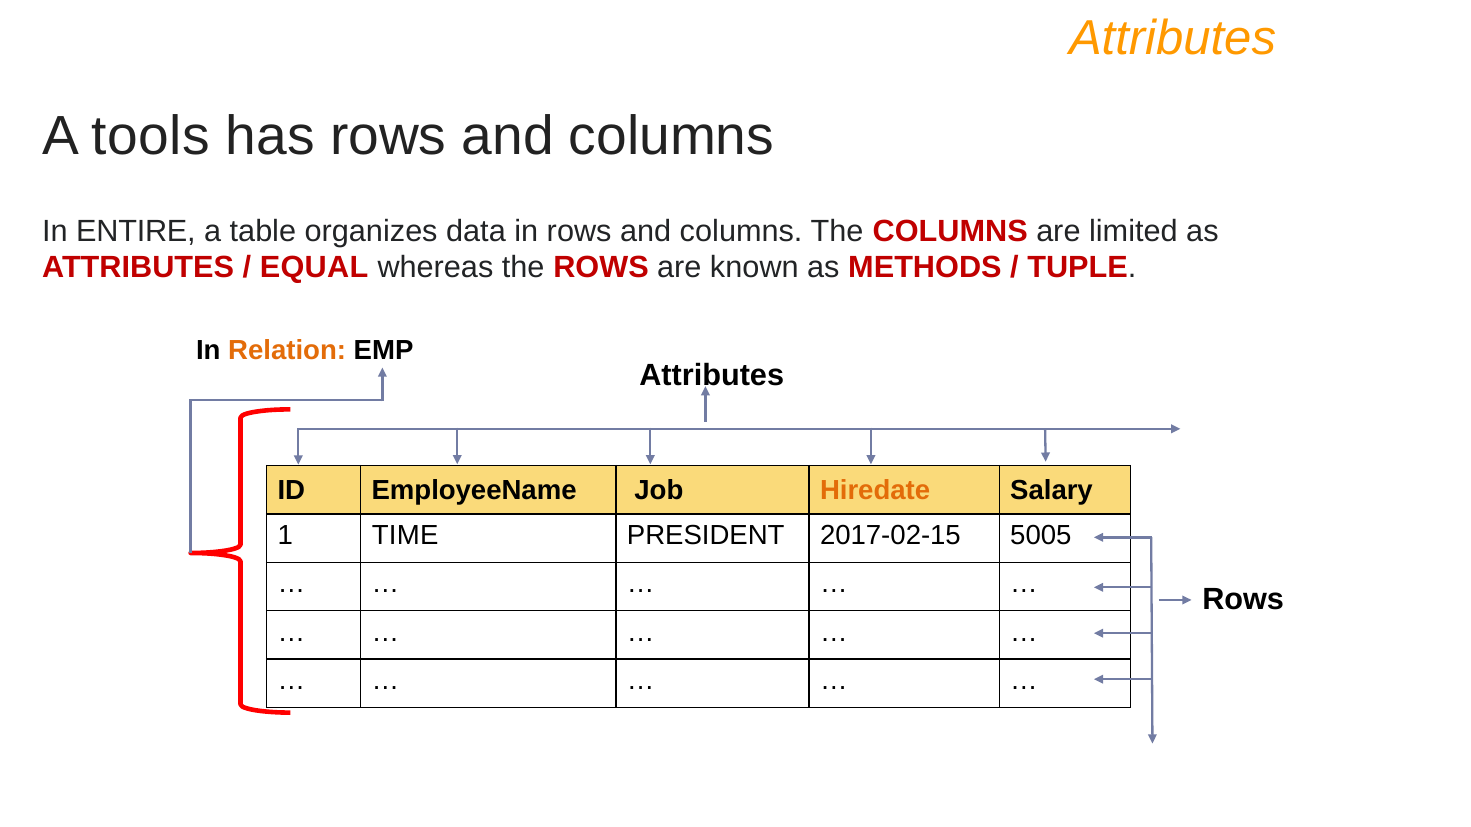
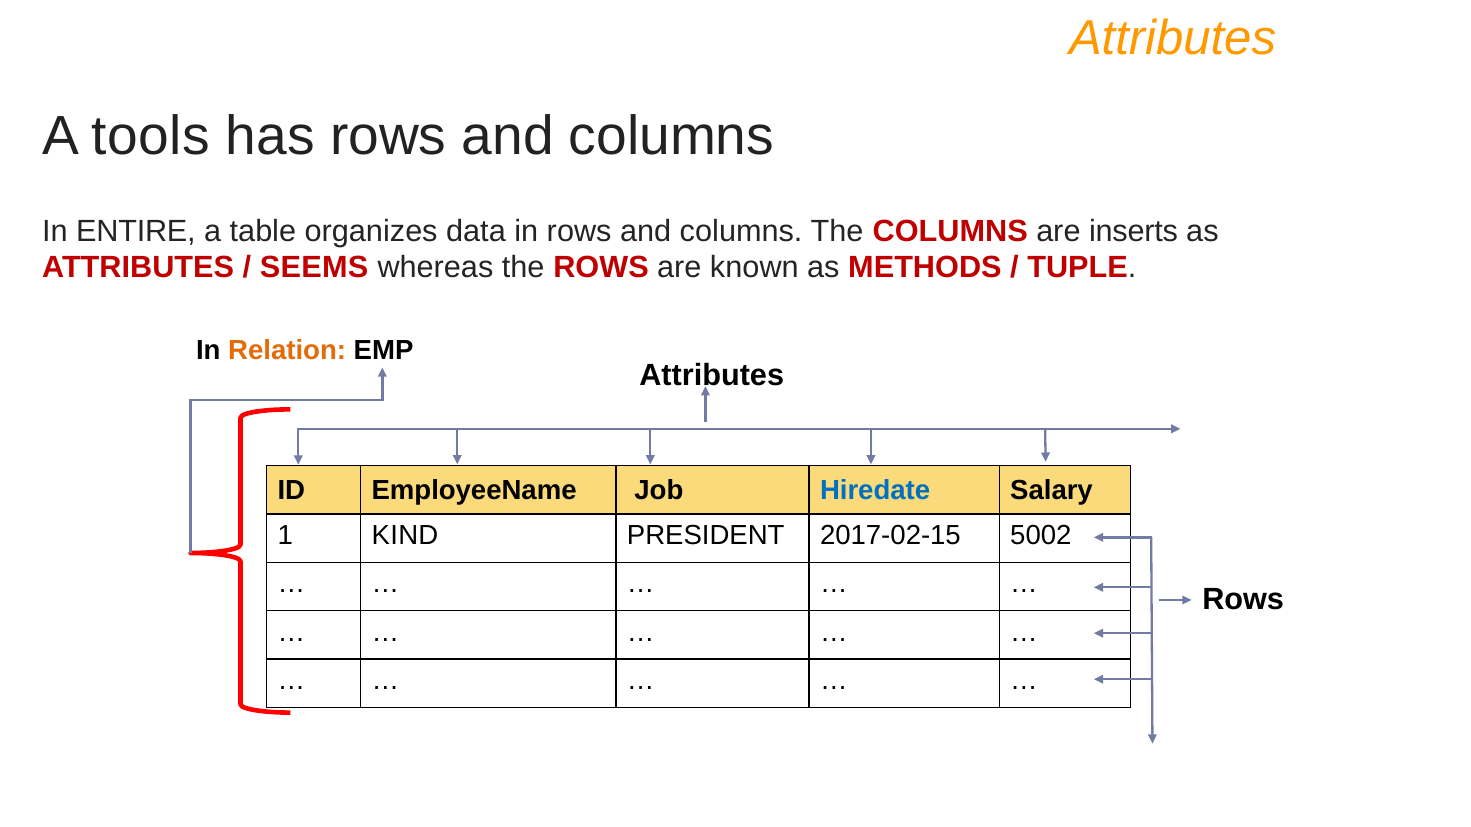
limited: limited -> inserts (1134, 231)
EQUAL: EQUAL -> SEEMS (314, 268)
Hiredate colour: orange -> blue (875, 490)
TIME: TIME -> KIND (405, 536)
5005: 5005 -> 5002 (1041, 536)
